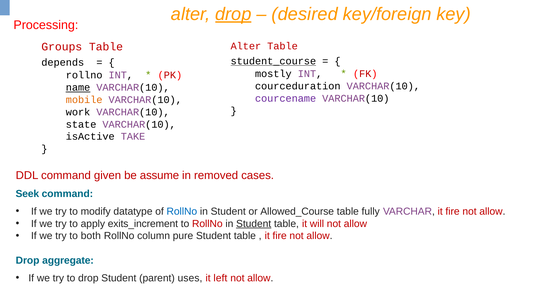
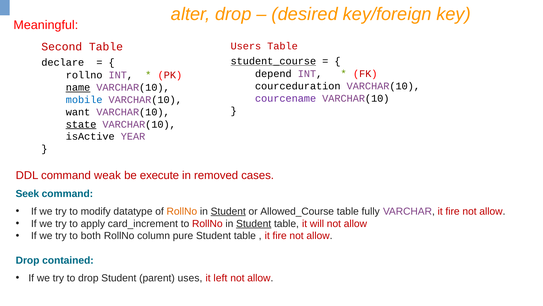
drop underline: present -> none (233, 14)
Processing: Processing -> Meaningful (46, 25)
Alter: Alter -> Users (246, 46)
Groups: Groups -> Second (62, 47)
depends: depends -> declare (63, 62)
mostly: mostly -> depend (273, 74)
mobile colour: orange -> blue (84, 100)
work: work -> want (78, 112)
state underline: none -> present (81, 124)
TAKE: TAKE -> YEAR (133, 136)
given: given -> weak (107, 175)
assume: assume -> execute (159, 175)
RollNo colour: blue -> orange (182, 211)
Student underline: none -> present (228, 211)
exits_increment: exits_increment -> card_increment (143, 223)
aggregate: aggregate -> contained (68, 260)
